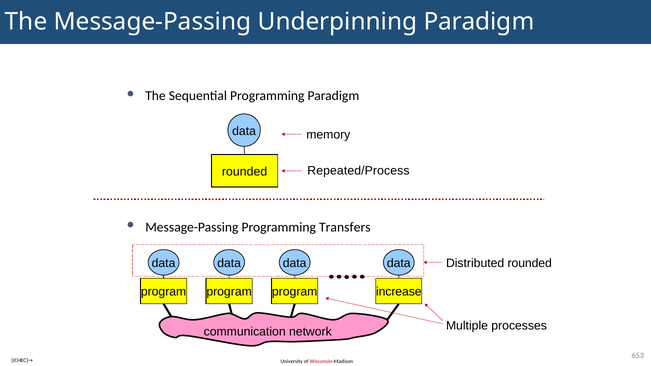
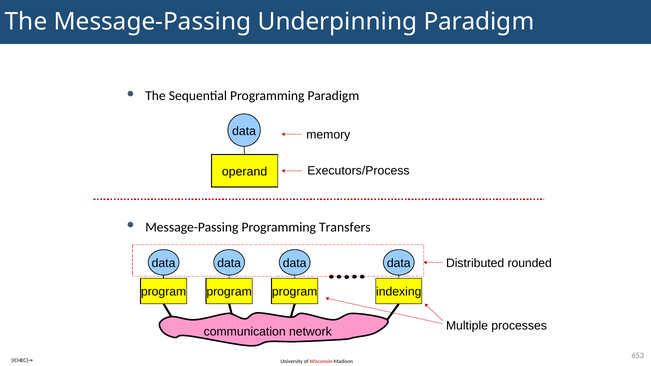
Repeated/Process: Repeated/Process -> Executors/Process (358, 171)
rounded: rounded -> operand (245, 172)
increase: increase -> indexing (399, 292)
